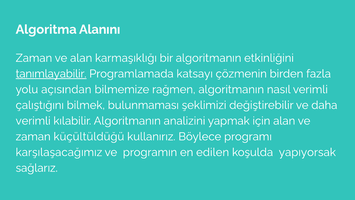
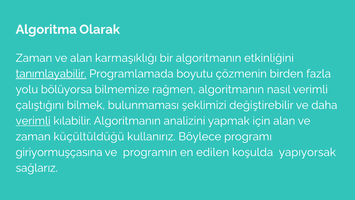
Alanını: Alanını -> Olarak (100, 29)
katsayı: katsayı -> boyutu (195, 74)
açısından: açısından -> bölüyorsa (66, 89)
verimli underline: none -> present (33, 121)
karşılaşacağımız: karşılaşacağımız -> giriyormuşçasına (59, 152)
